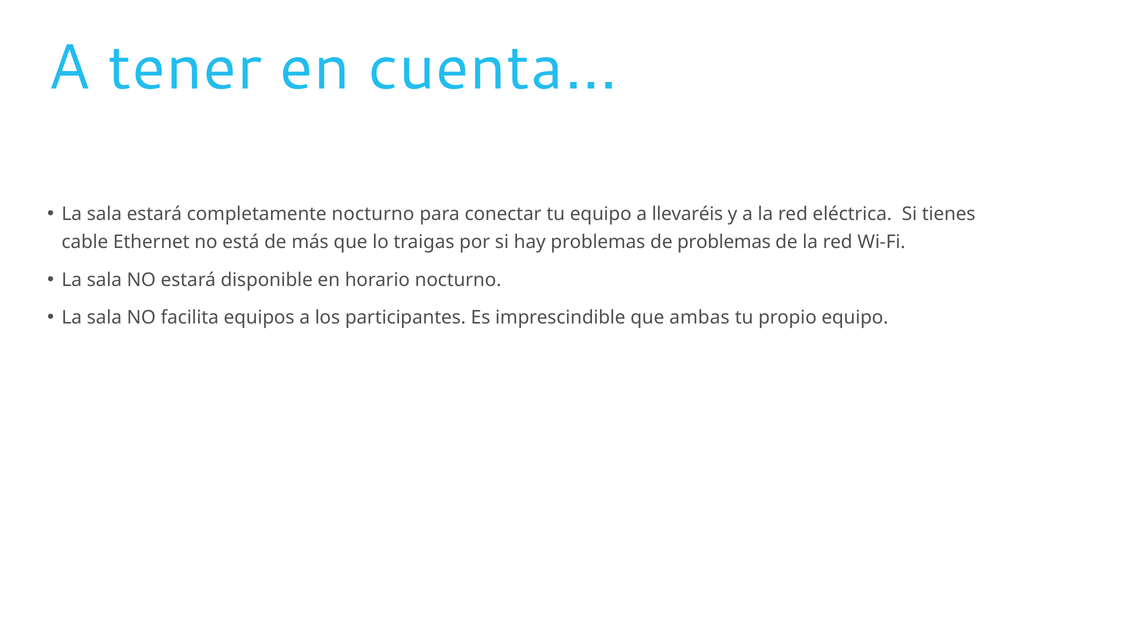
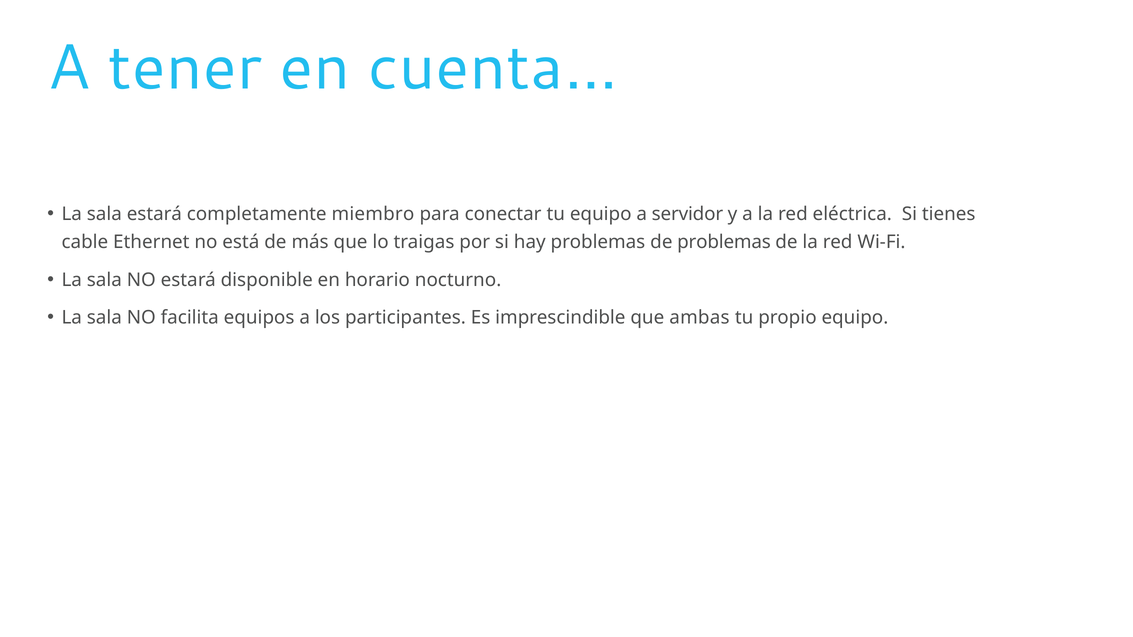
completamente nocturno: nocturno -> miembro (373, 214)
llevaréis: llevaréis -> servidor (687, 214)
